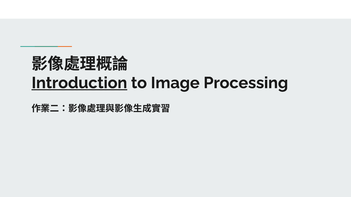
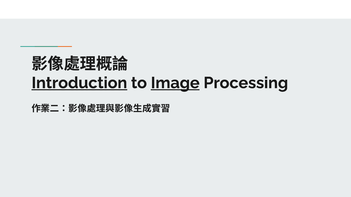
Image underline: none -> present (175, 83)
